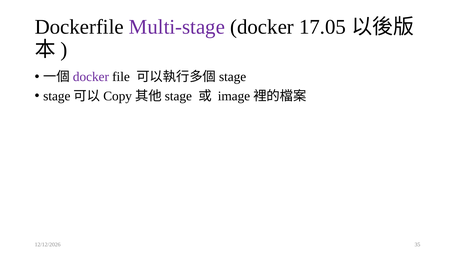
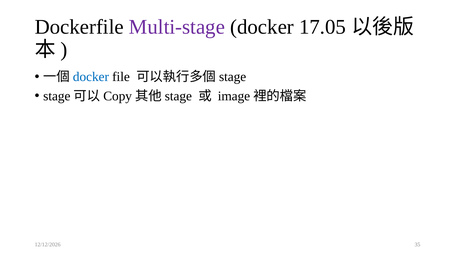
docker colour: purple -> blue (91, 77)
